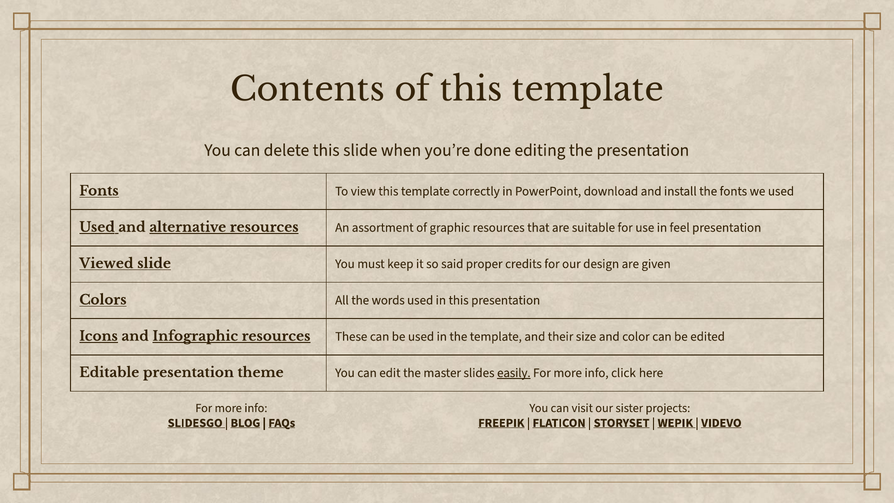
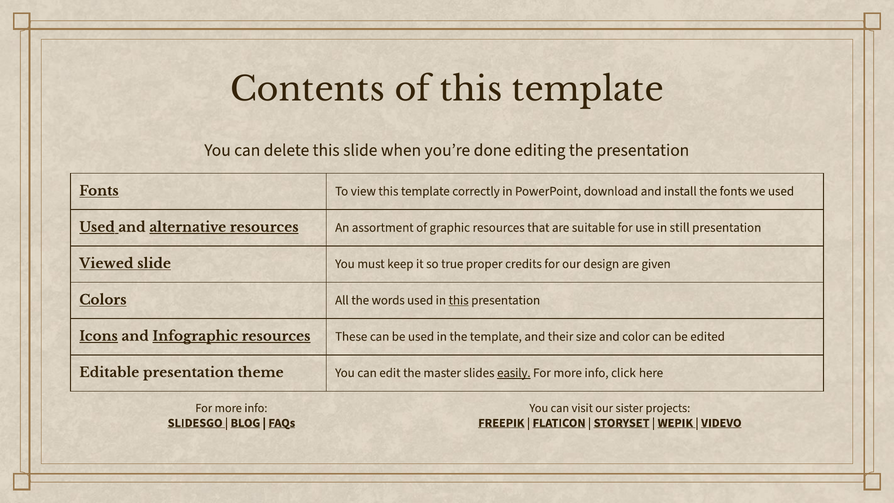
feel: feel -> still (680, 227)
said: said -> true (452, 264)
this underline: none -> present (459, 300)
